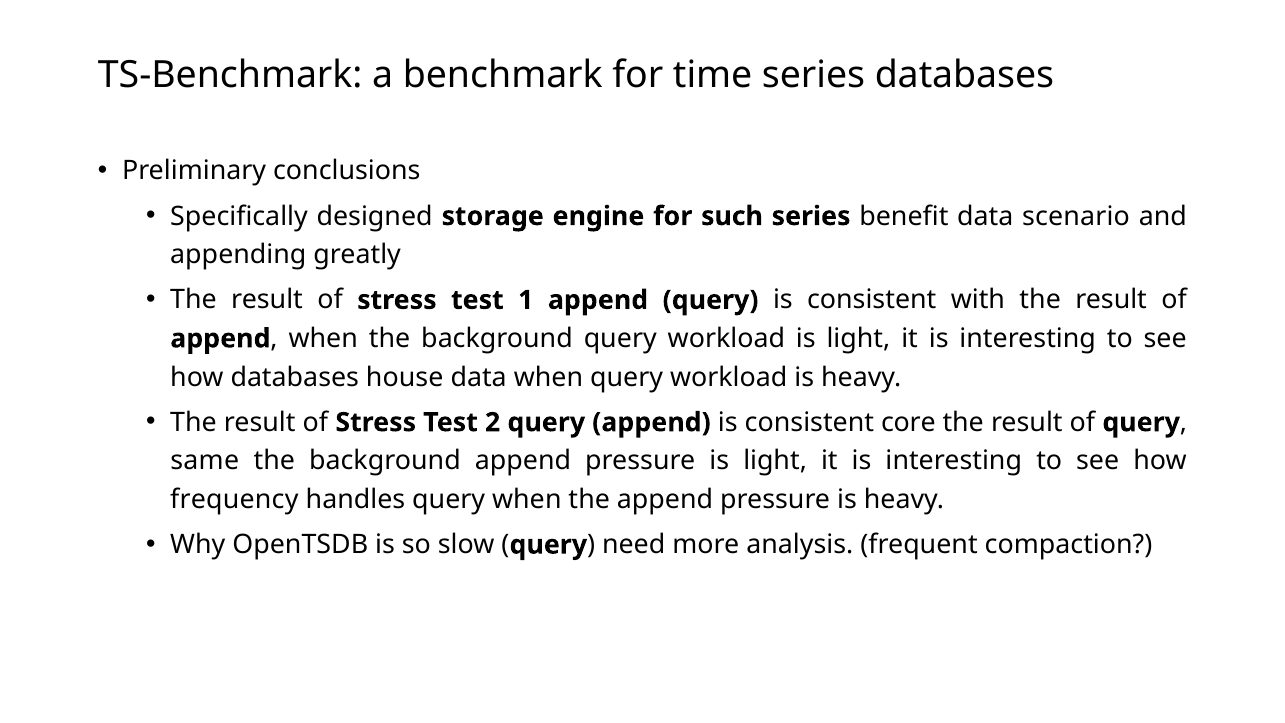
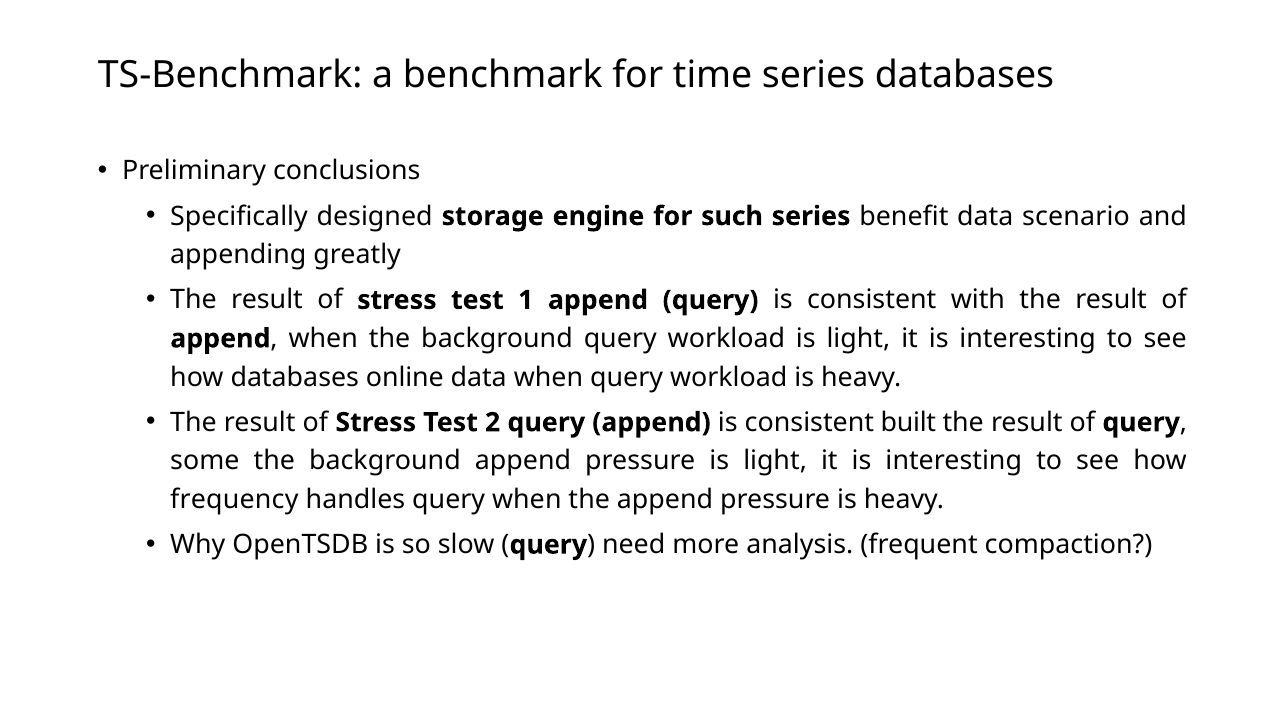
house: house -> online (405, 377)
core: core -> built (908, 422)
same: same -> some (205, 461)
